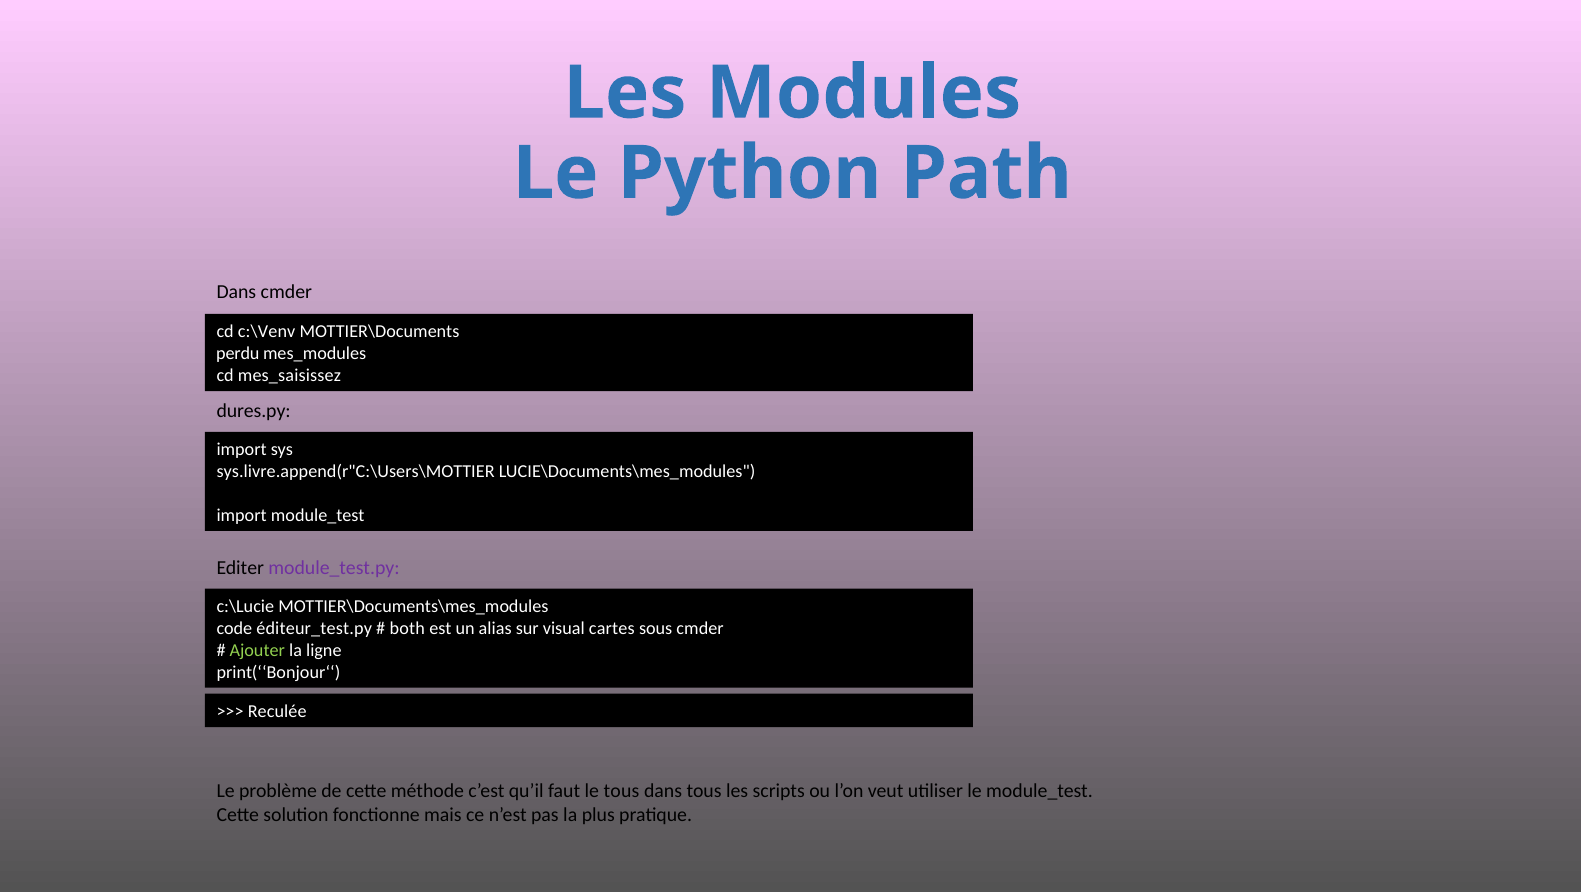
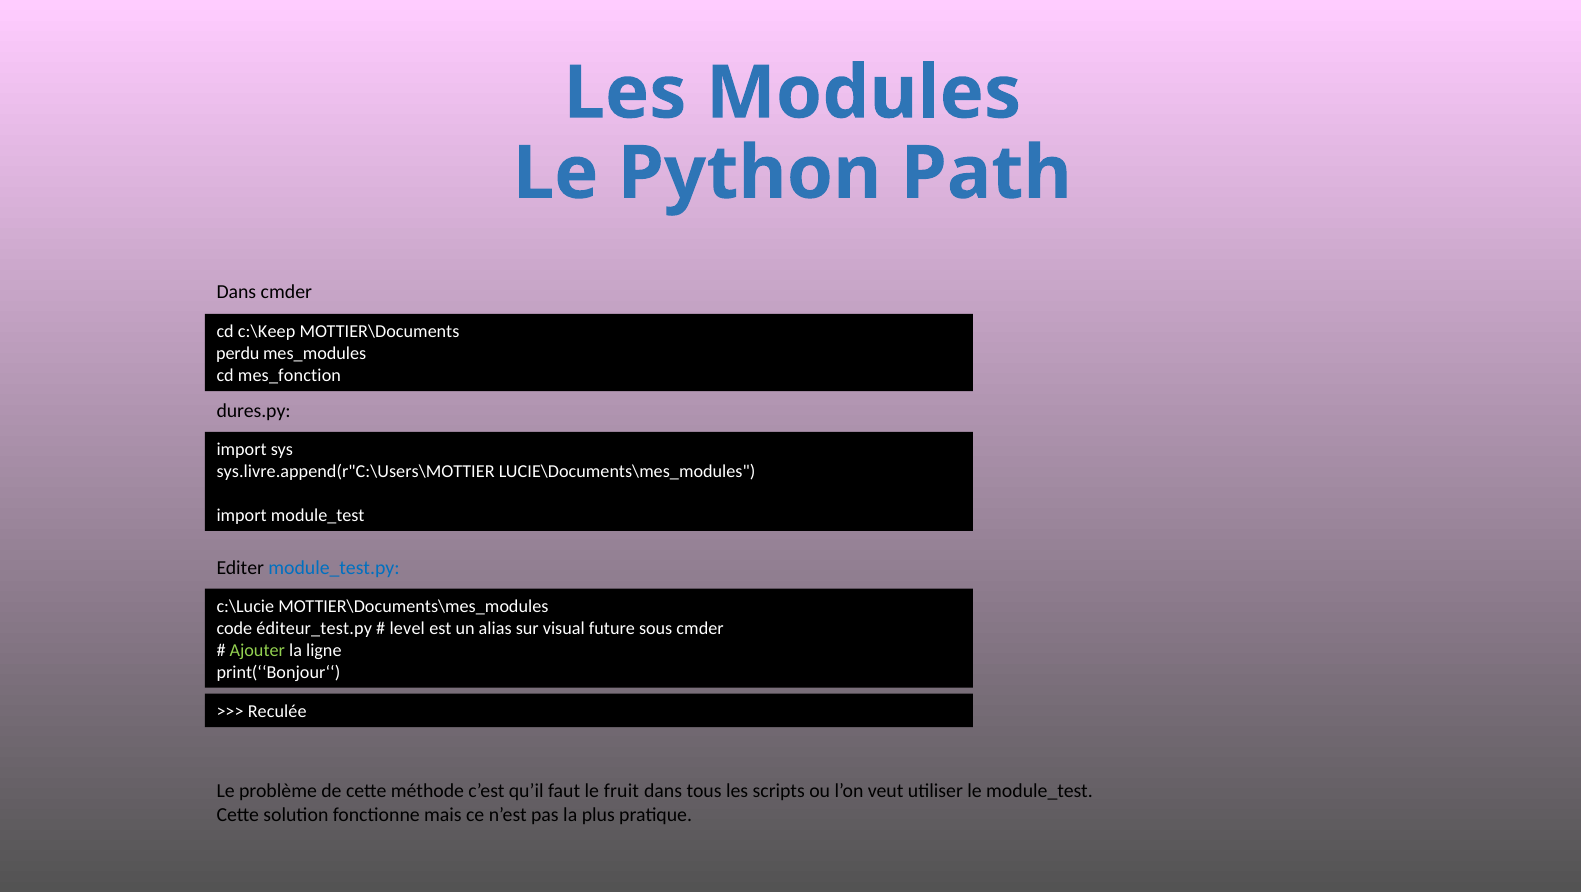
c:\Venv: c:\Venv -> c:\Keep (267, 332)
mes_saisissez: mes_saisissez -> mes_fonction (289, 375)
module_test.py colour: purple -> blue (334, 568)
both: both -> level (407, 628)
cartes: cartes -> future (612, 628)
le tous: tous -> fruit (621, 791)
